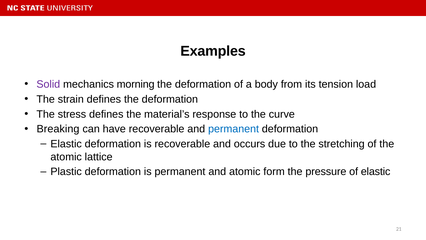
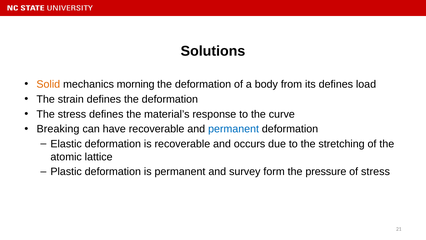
Examples: Examples -> Solutions (213, 51)
Solid colour: purple -> orange (48, 84)
its tension: tension -> defines (336, 84)
and atomic: atomic -> survey (245, 172)
of elastic: elastic -> stress (376, 172)
